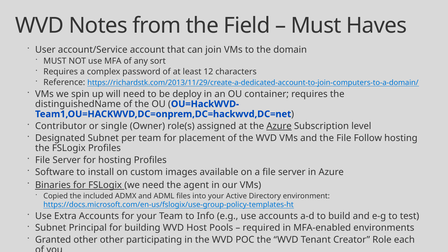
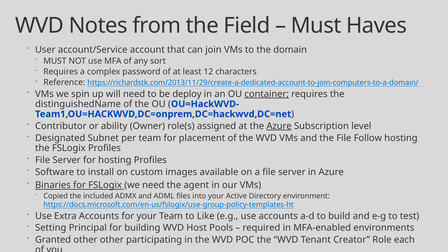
container underline: none -> present (267, 94)
single: single -> ability (114, 126)
Info: Info -> Like (206, 216)
Subnet: Subnet -> Setting (51, 228)
